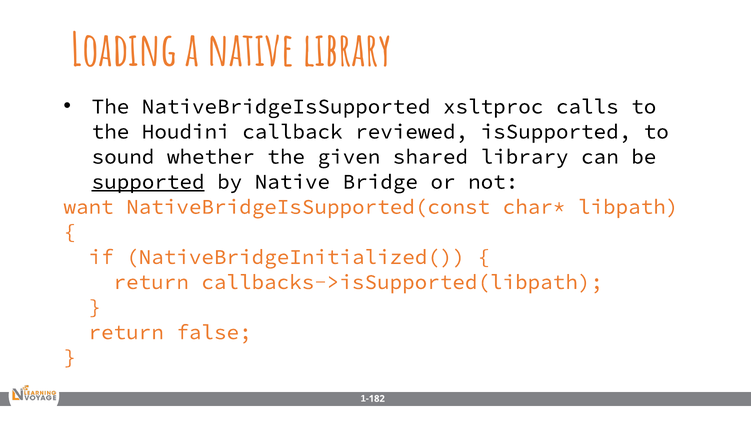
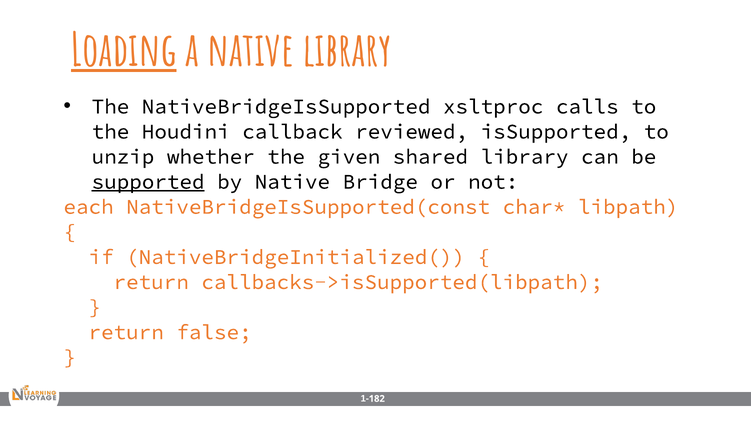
Loading underline: none -> present (124, 51)
sound: sound -> unzip (123, 156)
want: want -> each (89, 207)
